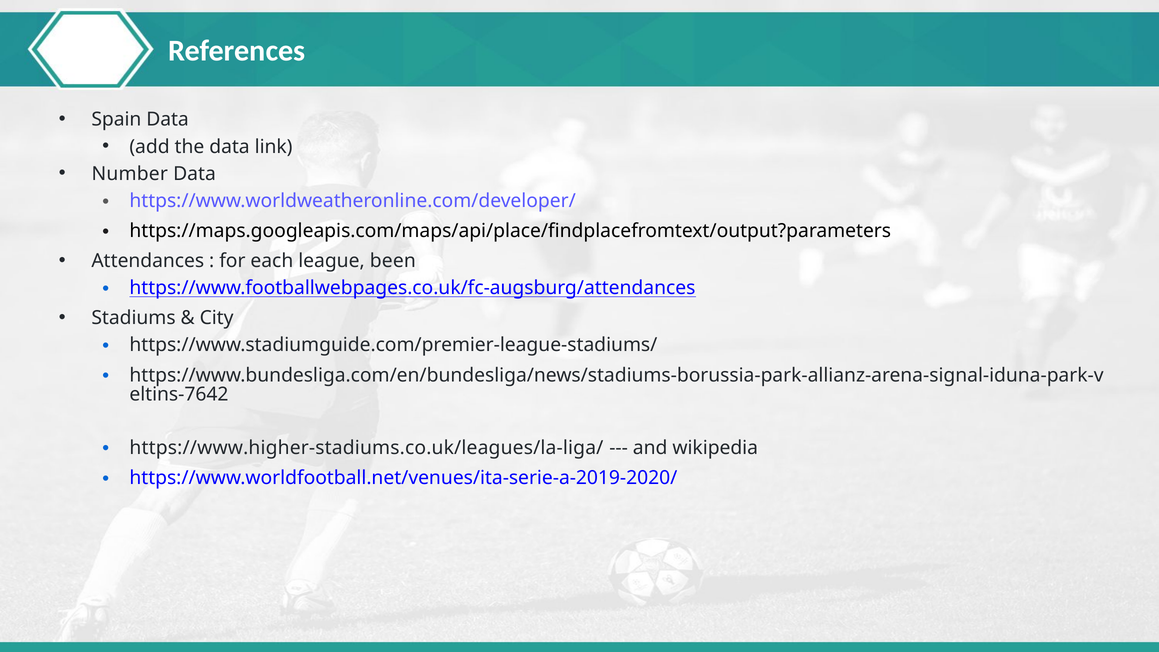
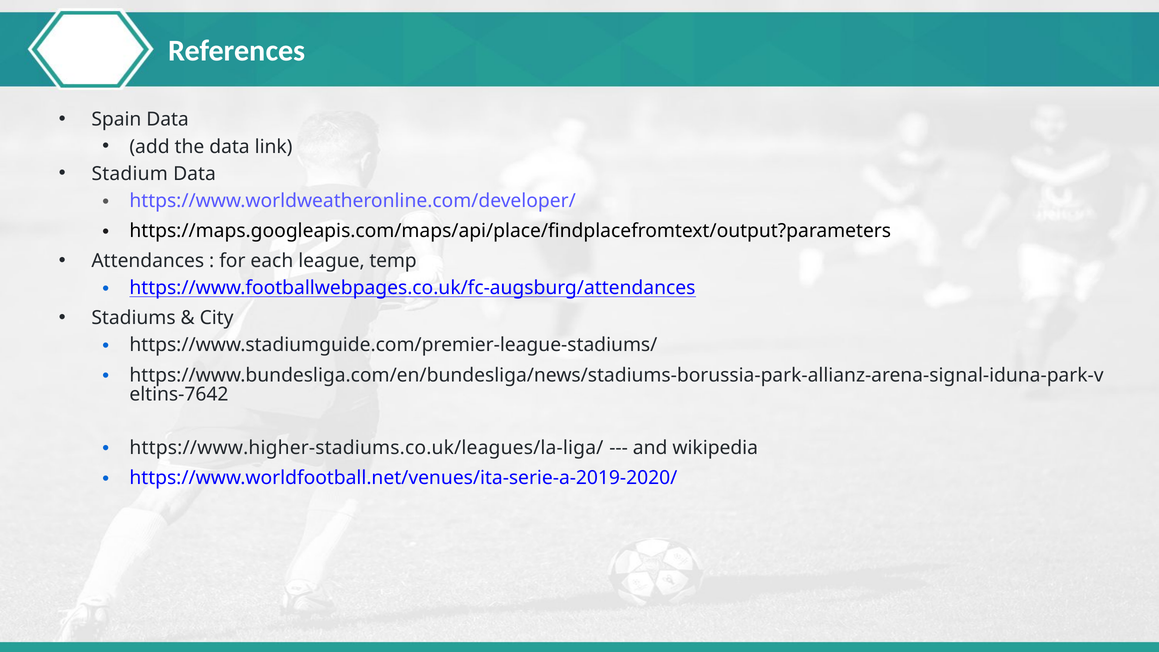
Number: Number -> Stadium (130, 174)
been: been -> temp (393, 261)
